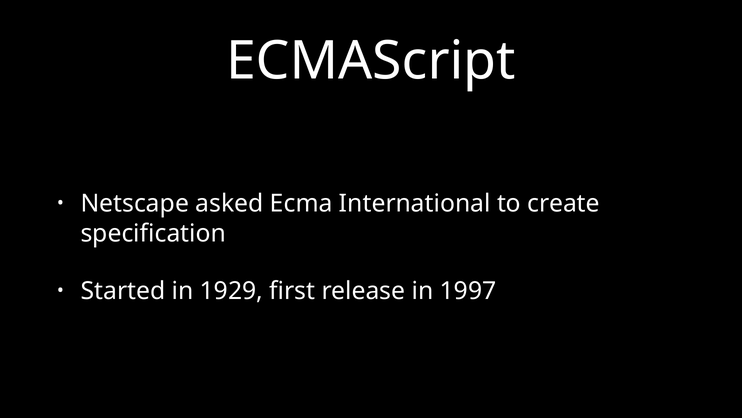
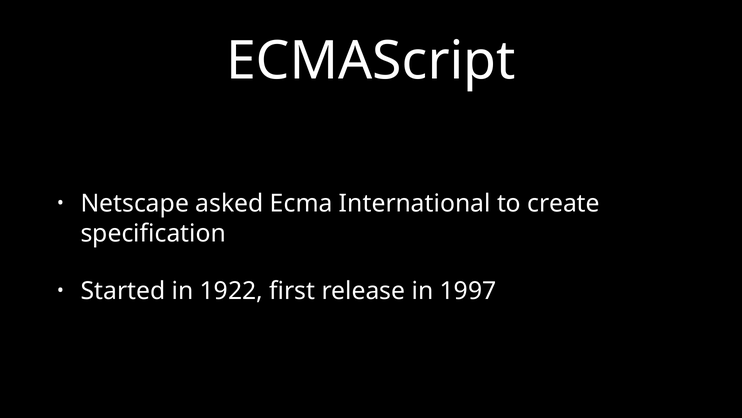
1929: 1929 -> 1922 (231, 291)
